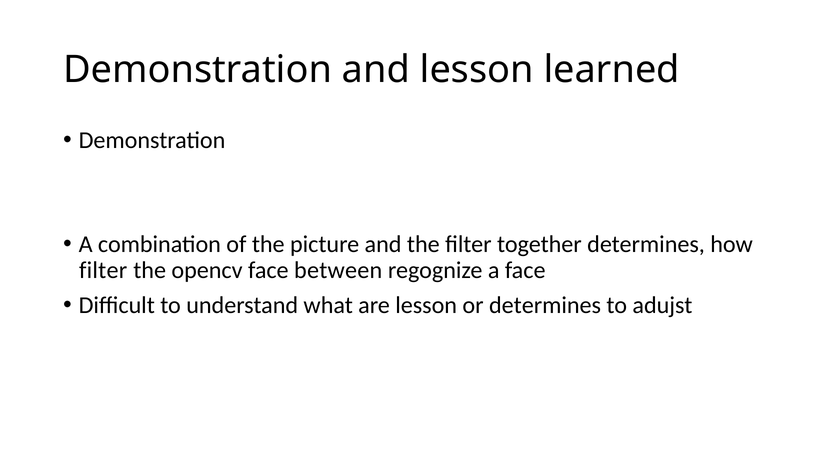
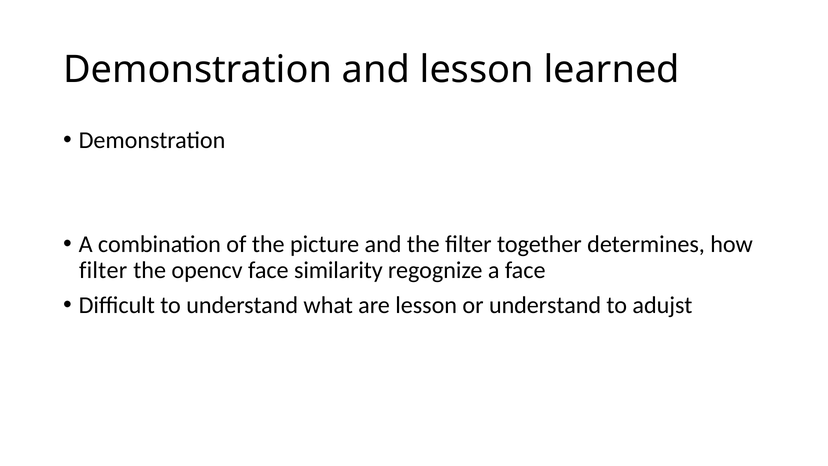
between: between -> similarity (338, 270)
or determines: determines -> understand (545, 305)
